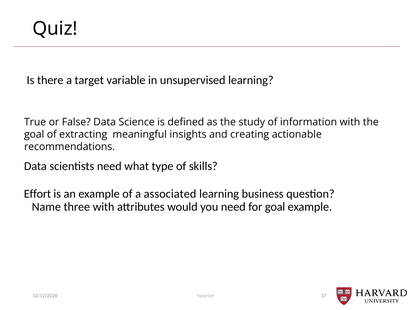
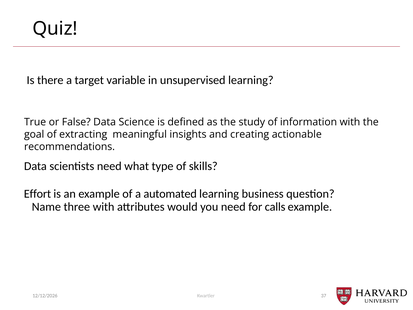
associated: associated -> automated (170, 194)
for goal: goal -> calls (275, 207)
